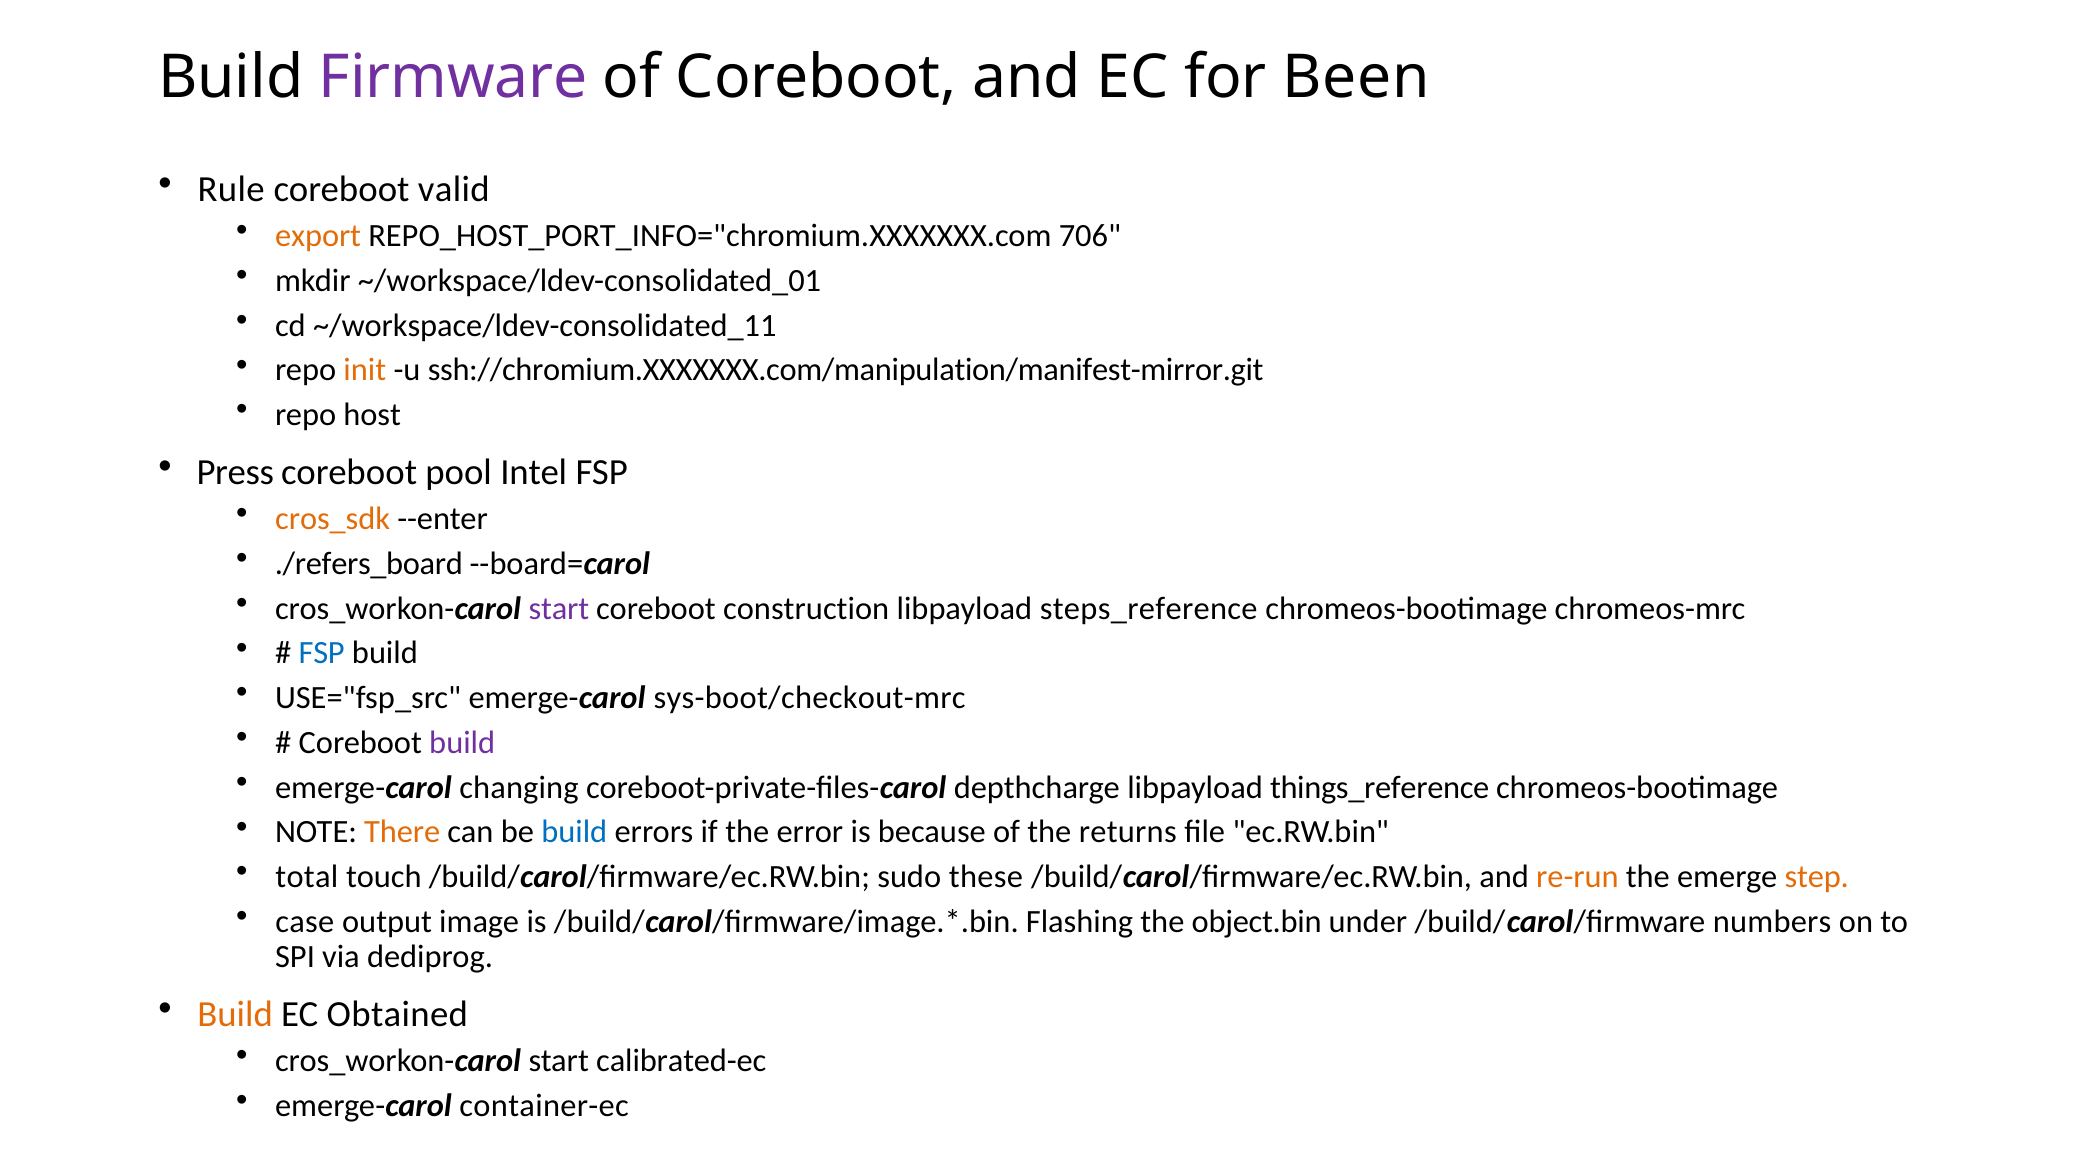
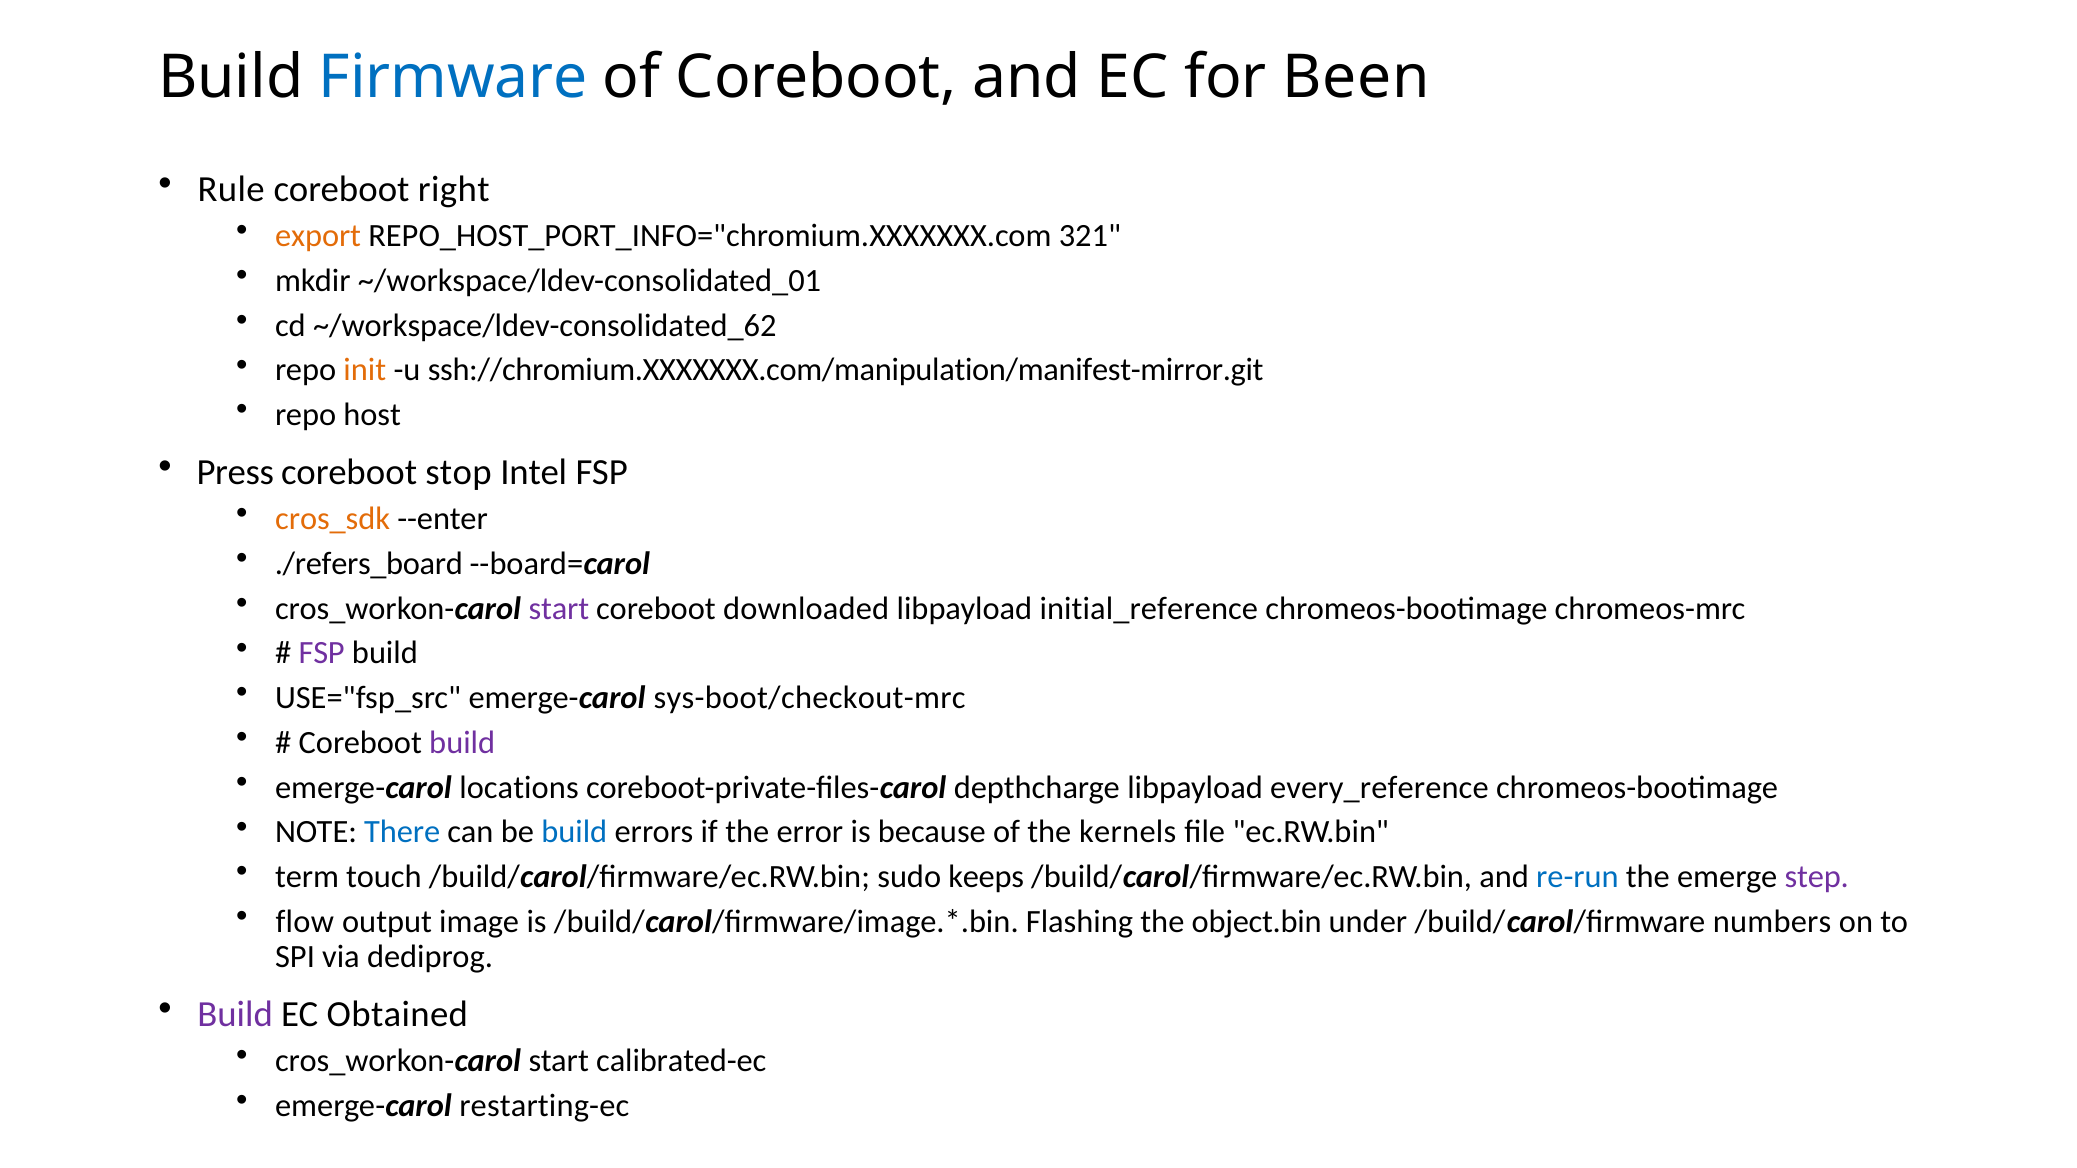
Firmware colour: purple -> blue (453, 78)
valid: valid -> right (454, 190)
706: 706 -> 321 (1090, 236)
~/workspace/ldev-consolidated_11: ~/workspace/ldev-consolidated_11 -> ~/workspace/ldev-consolidated_62 (545, 326)
pool: pool -> stop (458, 473)
construction: construction -> downloaded (806, 609)
steps_reference: steps_reference -> initial_reference (1149, 609)
FSP colour: blue -> purple (322, 653)
changing: changing -> locations (519, 788)
things_reference: things_reference -> every_reference (1379, 788)
There colour: orange -> blue (402, 832)
returns: returns -> kernels (1128, 832)
total: total -> term (307, 877)
these: these -> keeps (986, 877)
re-run colour: orange -> blue (1577, 877)
step colour: orange -> purple (1817, 877)
case: case -> flow (305, 922)
Build colour: orange -> purple (235, 1014)
container-ec: container-ec -> restarting-ec (544, 1106)
